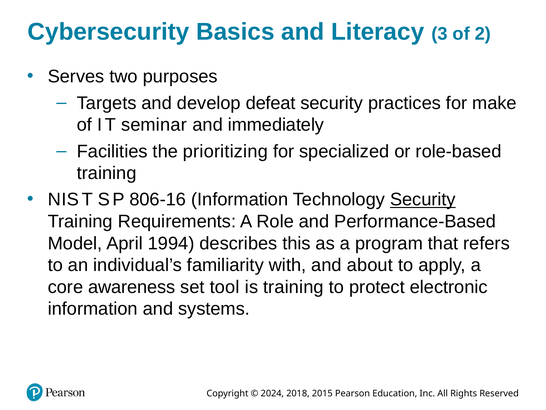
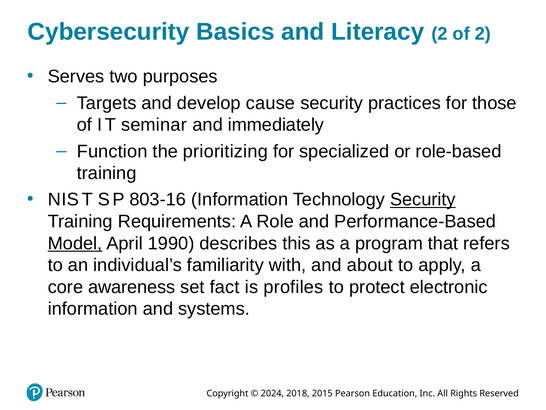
Literacy 3: 3 -> 2 (440, 34)
defeat: defeat -> cause (270, 103)
make: make -> those (494, 103)
Facilities: Facilities -> Function (112, 151)
806-16: 806-16 -> 803-16 (158, 199)
Model underline: none -> present (75, 243)
1994: 1994 -> 1990 (171, 243)
tool: tool -> fact (225, 287)
is training: training -> profiles (293, 287)
